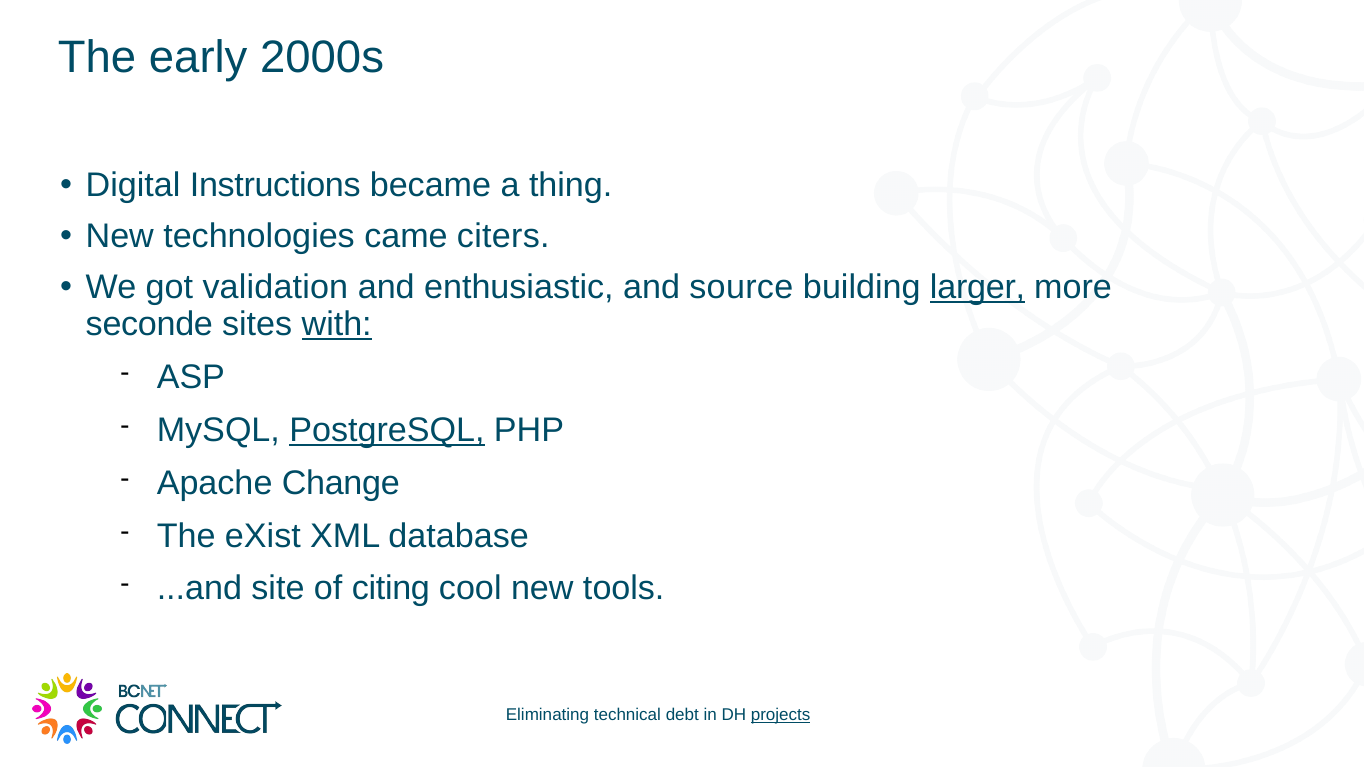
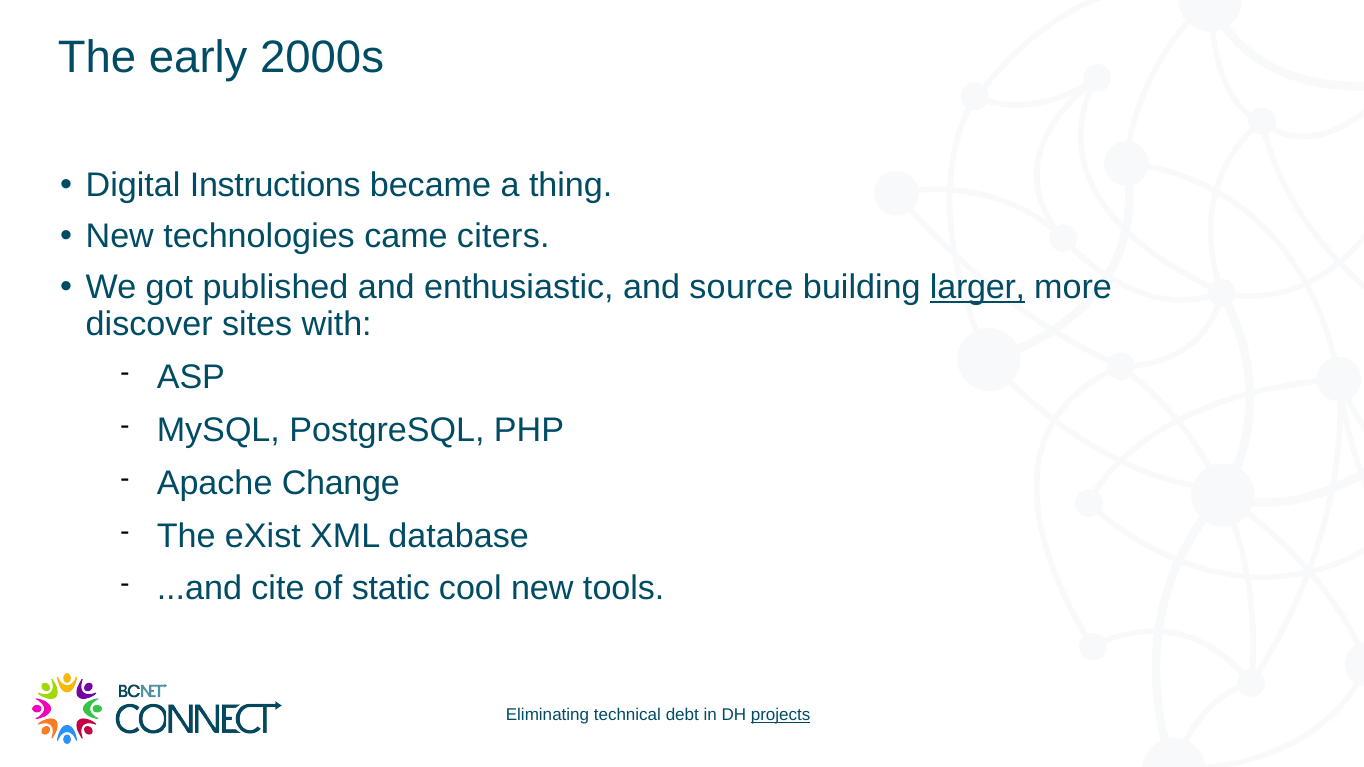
validation: validation -> published (275, 288)
seconde: seconde -> discover (149, 324)
with underline: present -> none (337, 324)
PostgreSQL underline: present -> none (387, 430)
site: site -> cite (278, 589)
citing: citing -> static (391, 589)
